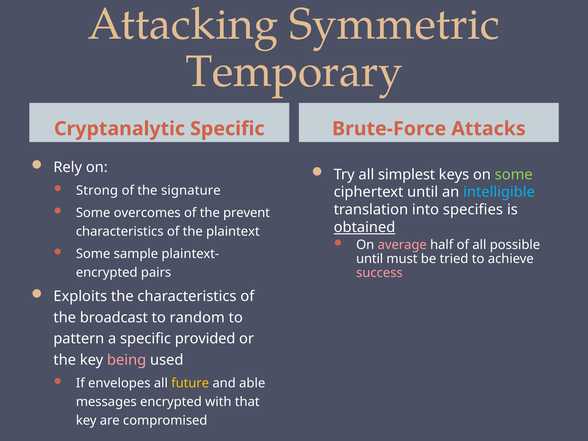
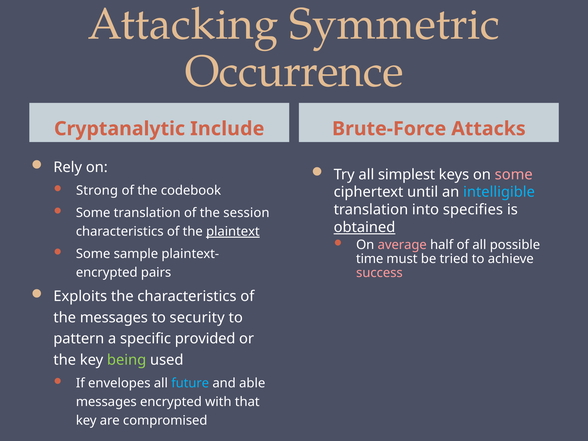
Temporary: Temporary -> Occurrence (294, 72)
Cryptanalytic Specific: Specific -> Include (227, 129)
some colour: light green -> pink (514, 174)
signature: signature -> codebook (191, 191)
Some overcomes: overcomes -> translation (147, 213)
prevent: prevent -> session (246, 213)
plaintext underline: none -> present (233, 232)
until: until -> time (370, 259)
the broadcast: broadcast -> messages (114, 318)
random: random -> security (197, 318)
being colour: pink -> light green (127, 360)
future colour: yellow -> light blue (190, 383)
